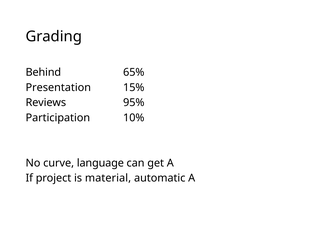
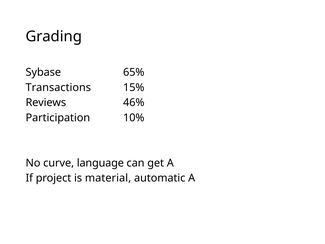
Behind: Behind -> Sybase (43, 72)
Presentation: Presentation -> Transactions (58, 87)
95%: 95% -> 46% (134, 102)
